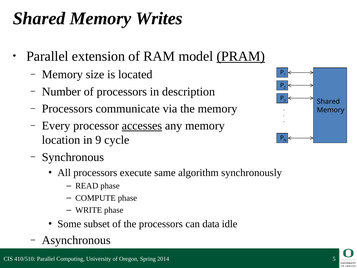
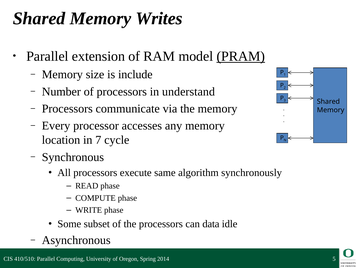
located: located -> include (135, 74)
description: description -> understand (188, 91)
accesses underline: present -> none (142, 126)
9: 9 -> 7 (98, 140)
